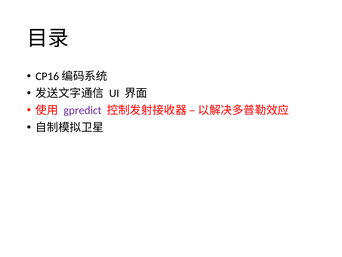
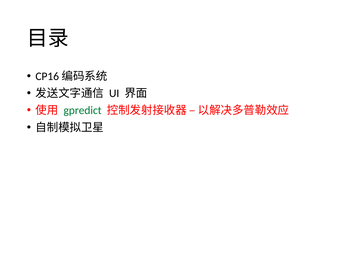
gpredict colour: purple -> green (83, 110)
